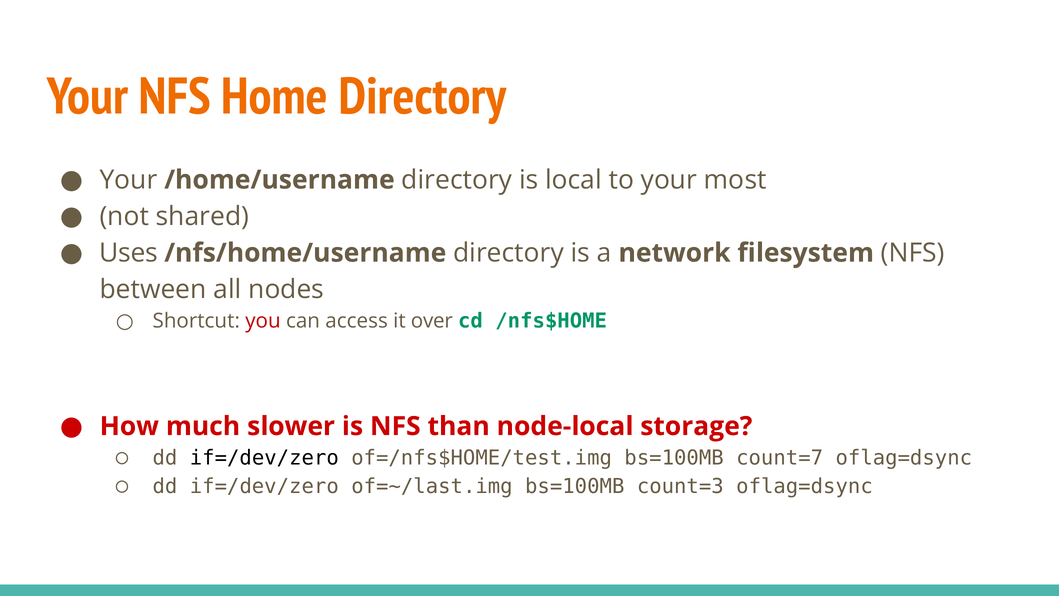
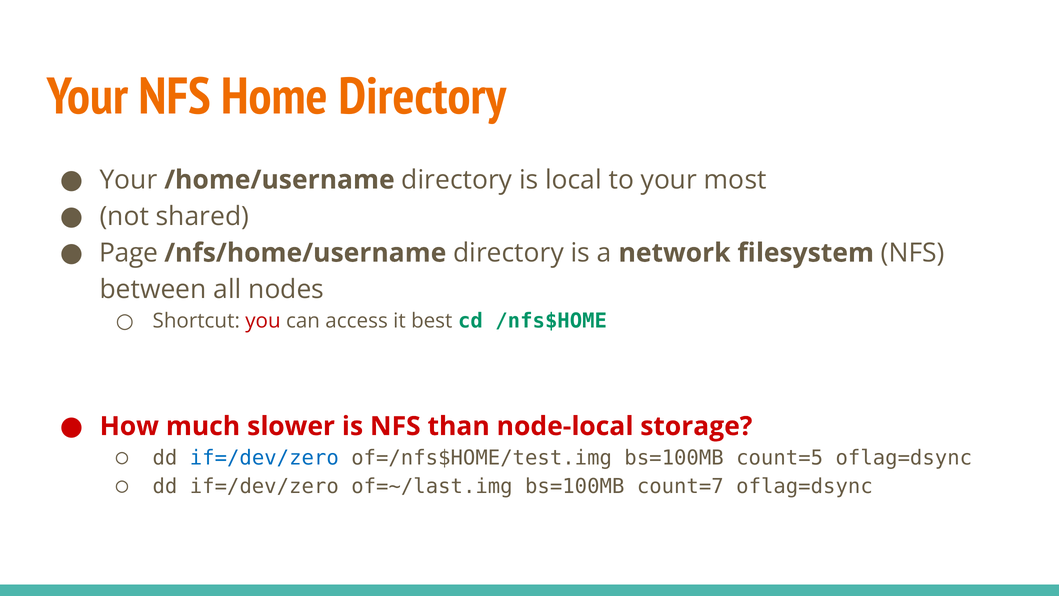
Uses: Uses -> Page (129, 253)
over: over -> best (432, 321)
if=/dev/zero colour: black -> blue (264, 458)
count=7: count=7 -> count=5 (780, 458)
count=3: count=3 -> count=7 (680, 486)
